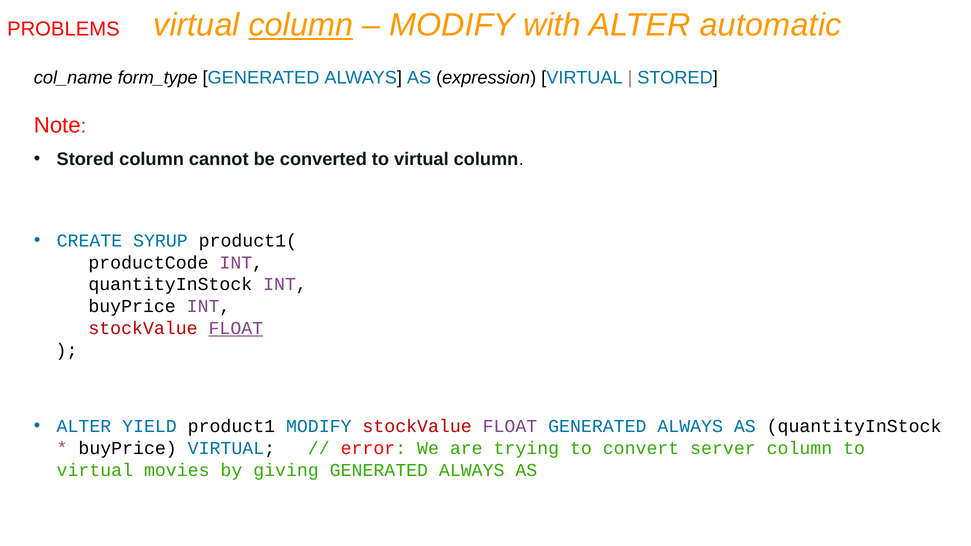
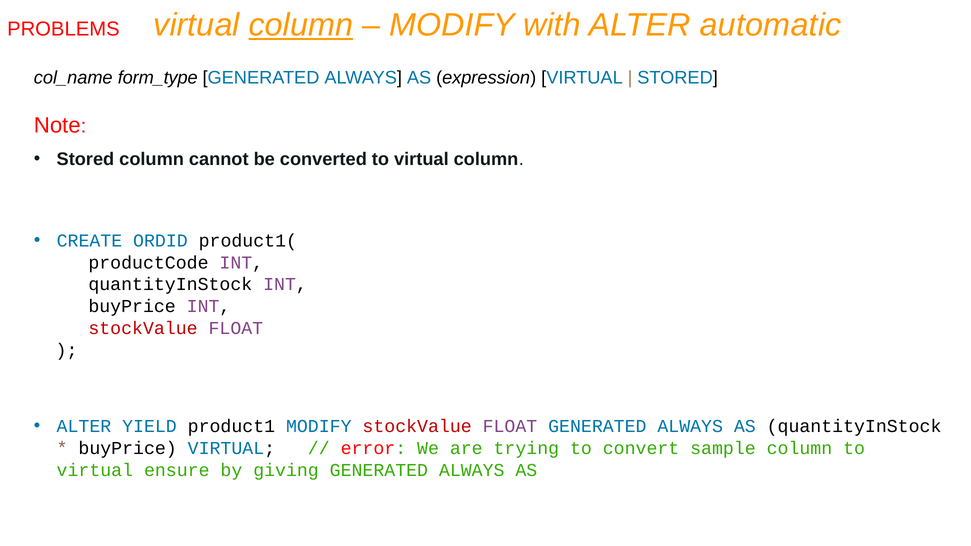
SYRUP: SYRUP -> ORDID (160, 241)
FLOAT underline: present -> none (236, 328)
server: server -> sample (723, 448)
movies: movies -> ensure (177, 470)
